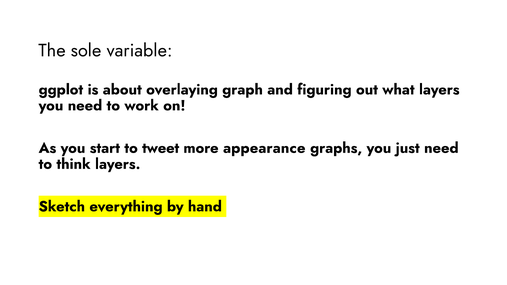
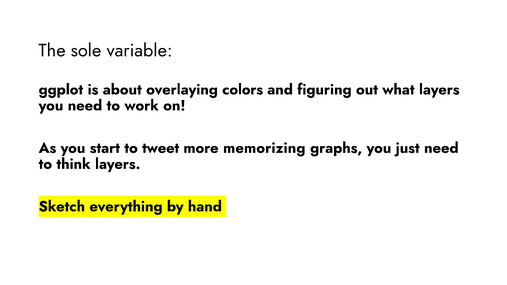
graph: graph -> colors (243, 90)
appearance: appearance -> memorizing (264, 148)
